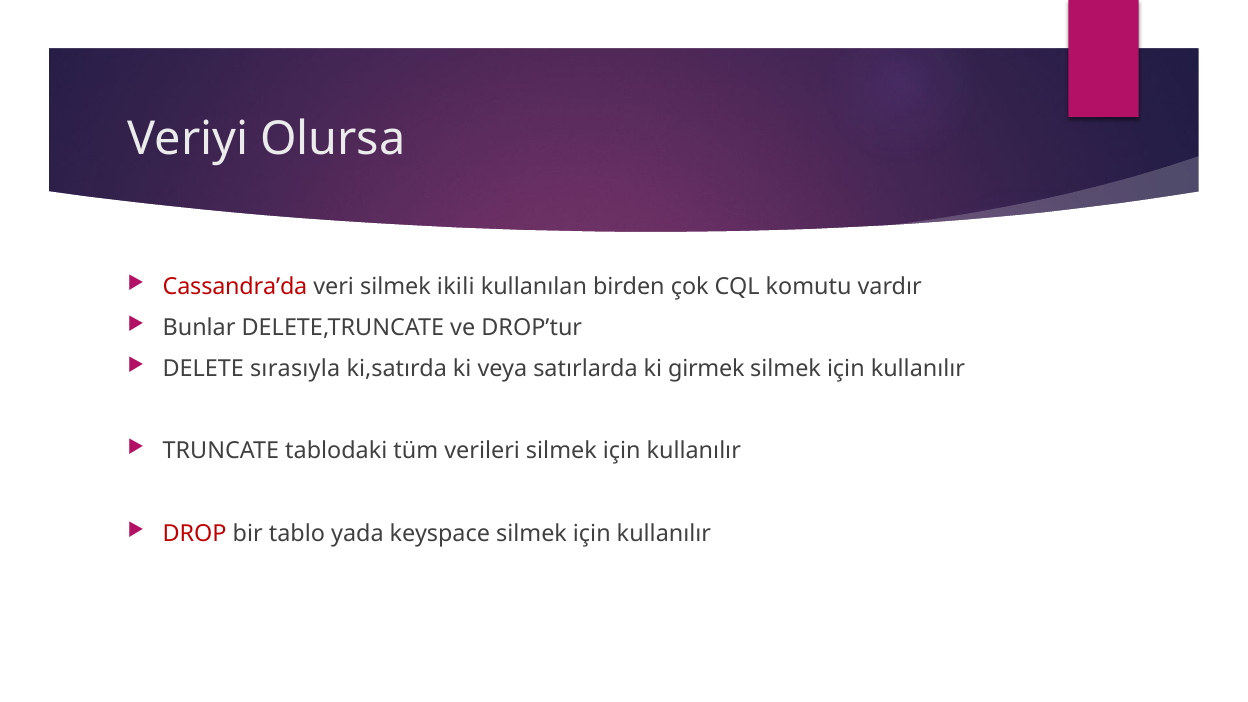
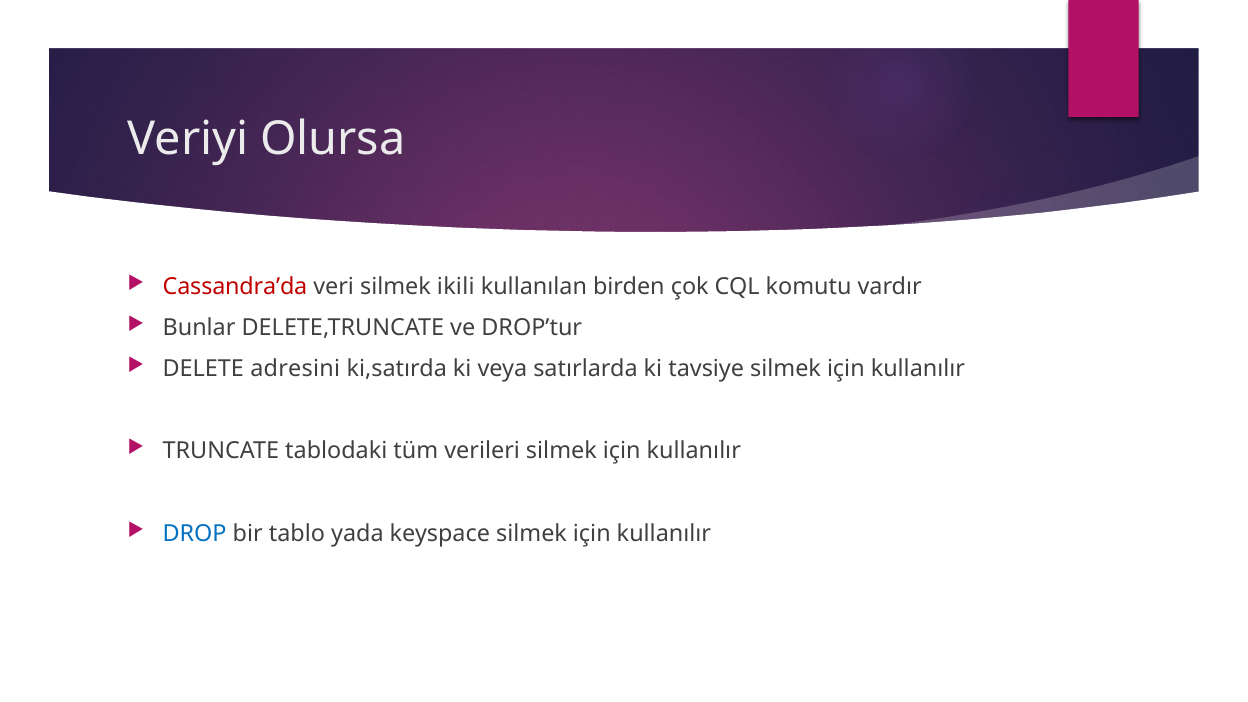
sırasıyla: sırasıyla -> adresini (295, 369)
girmek: girmek -> tavsiye (706, 369)
DROP colour: red -> blue (195, 533)
